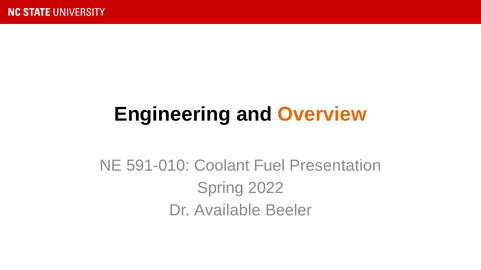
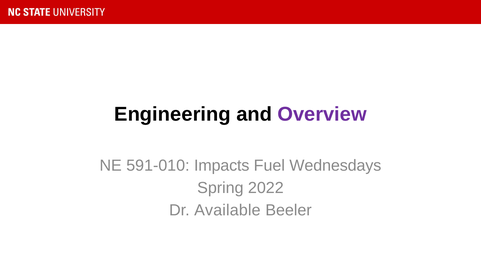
Overview colour: orange -> purple (322, 114)
Coolant: Coolant -> Impacts (222, 166)
Presentation: Presentation -> Wednesdays (335, 166)
